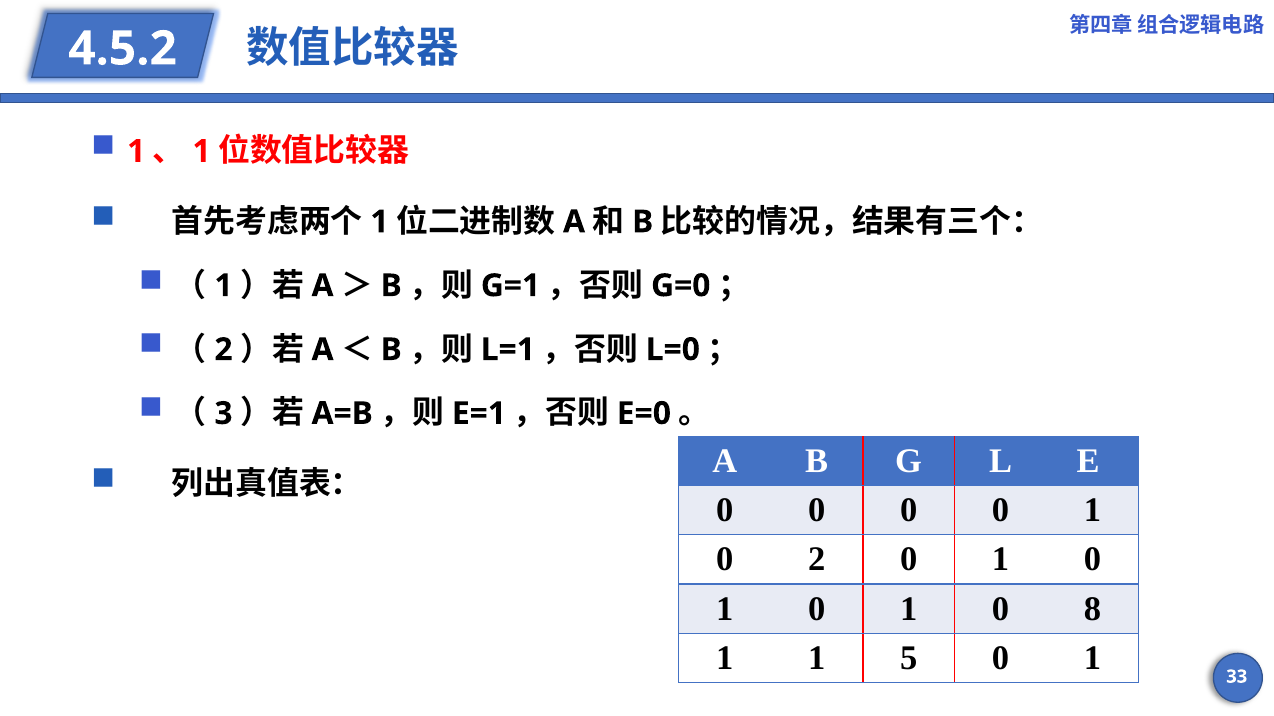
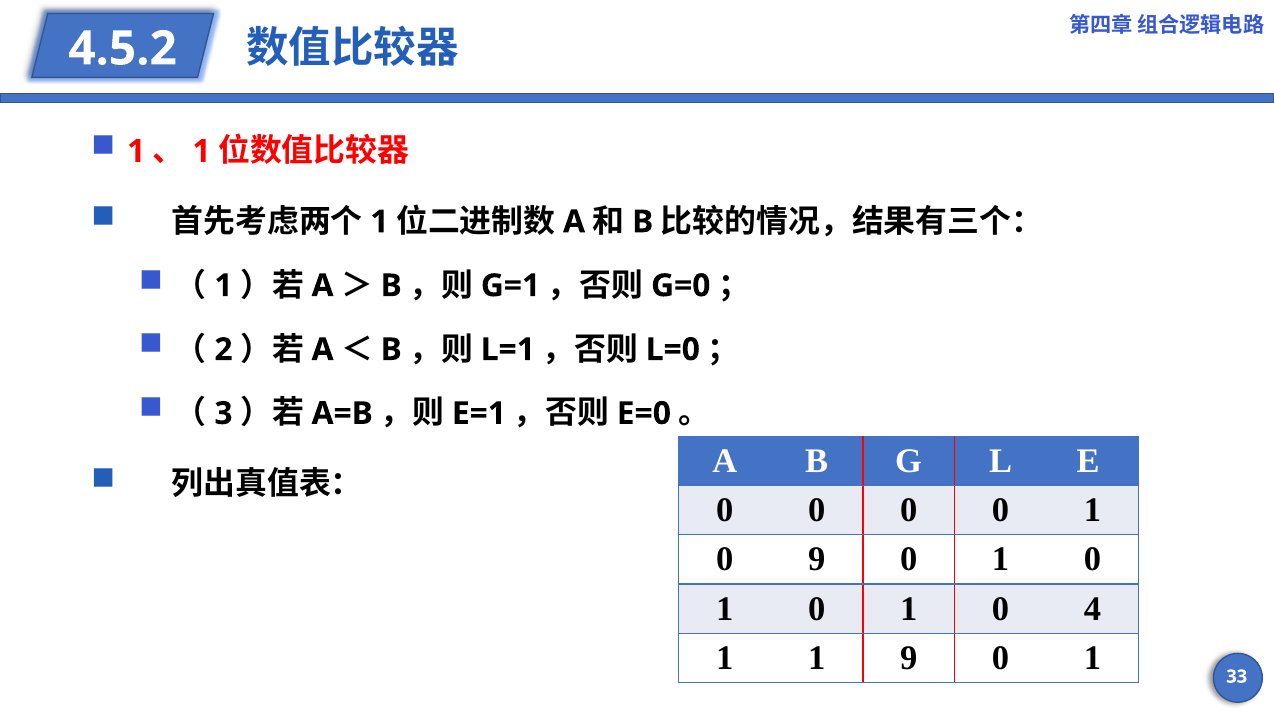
0 2: 2 -> 9 (817, 560)
8: 8 -> 4 (1093, 609)
1 5: 5 -> 9 (909, 658)
